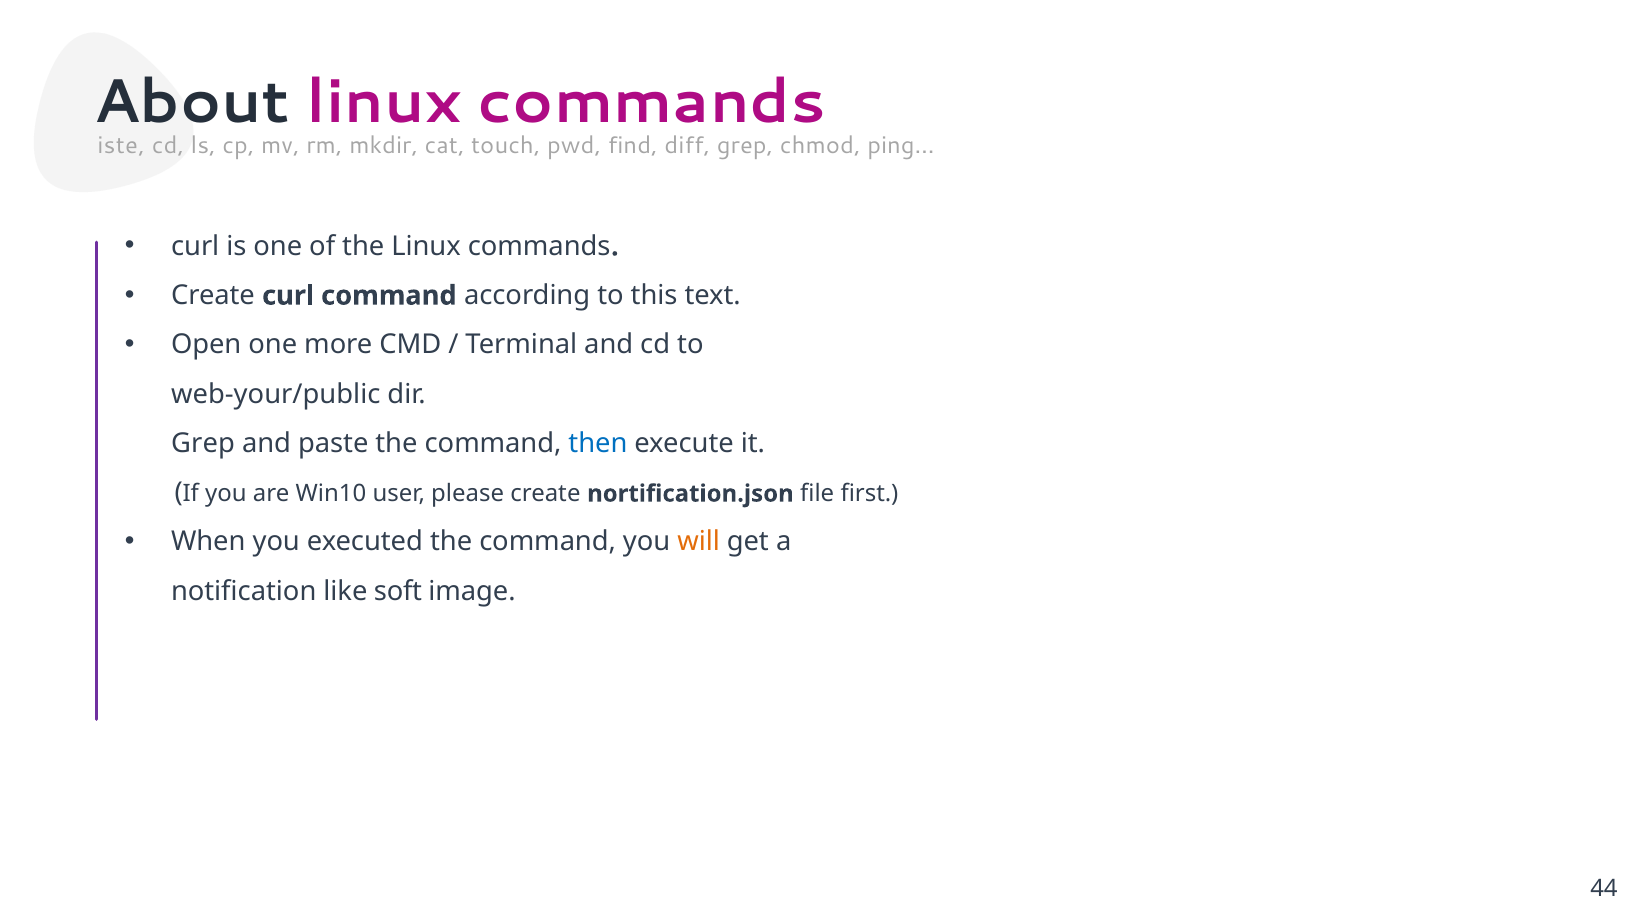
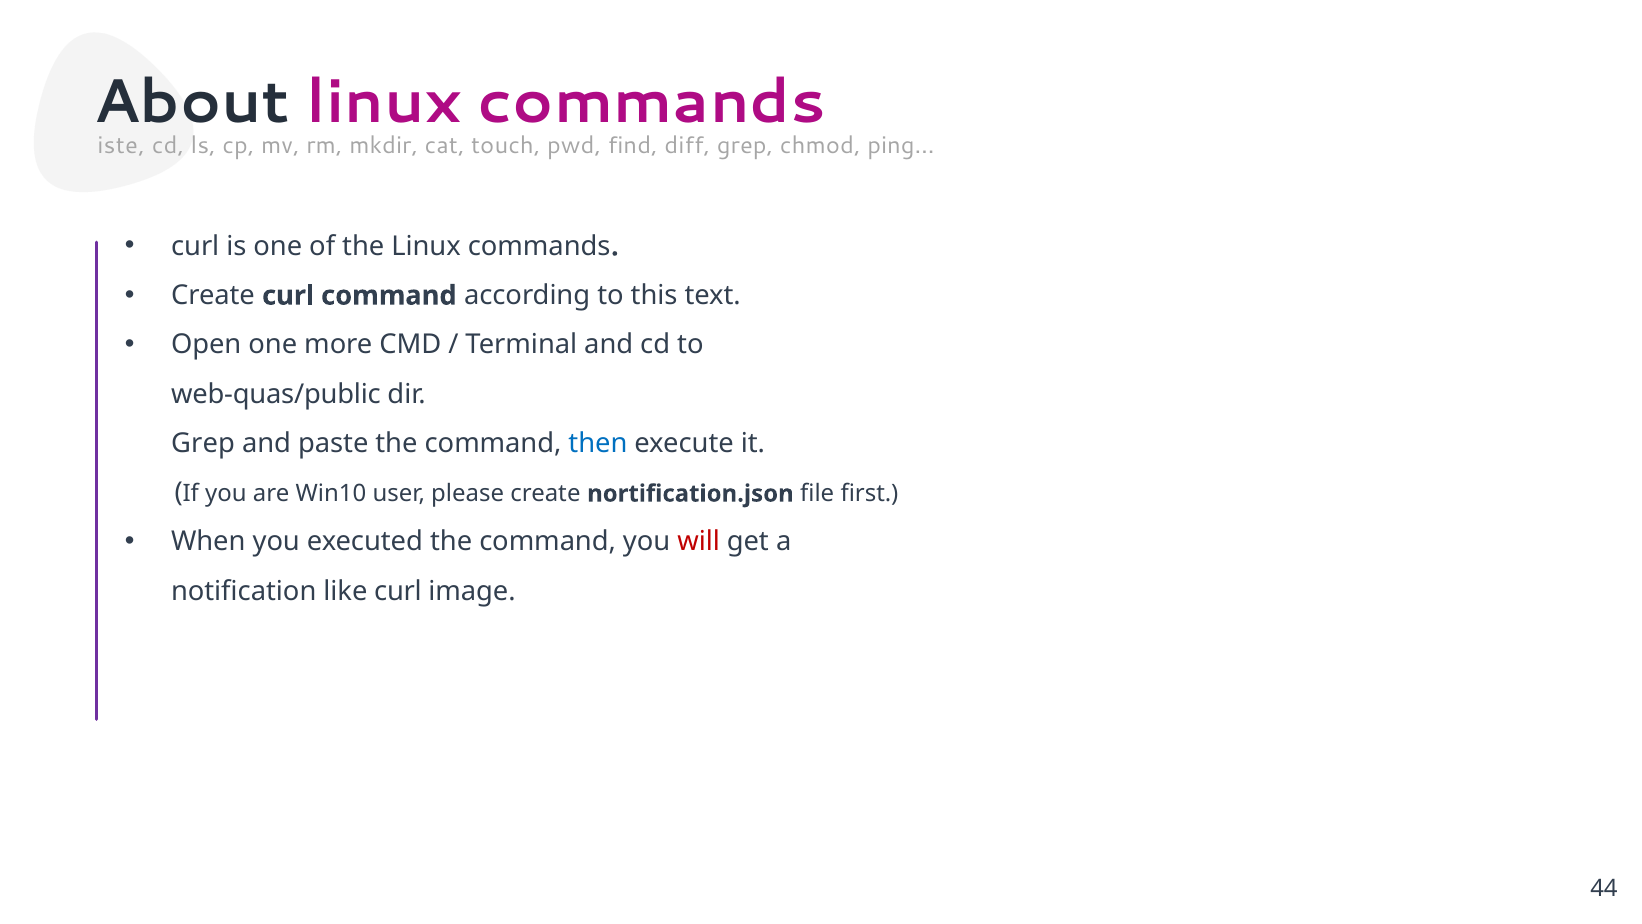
web-your/public: web-your/public -> web-quas/public (276, 394)
will colour: orange -> red (699, 542)
like soft: soft -> curl (398, 591)
